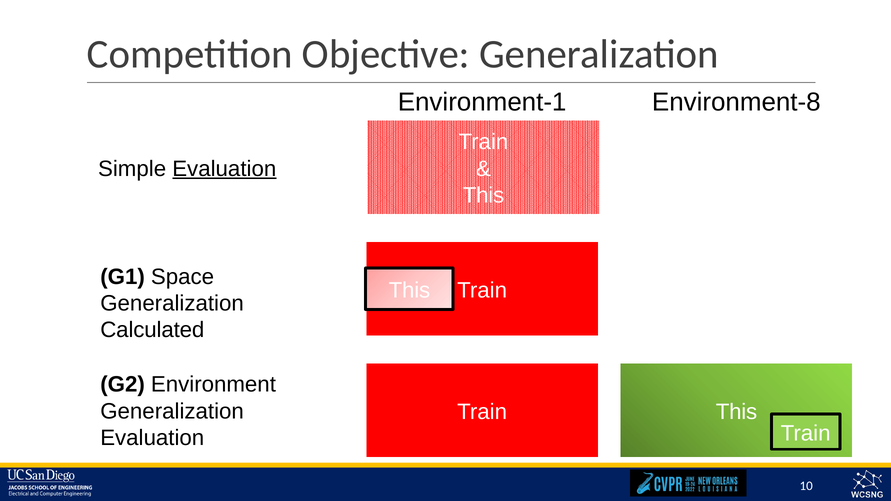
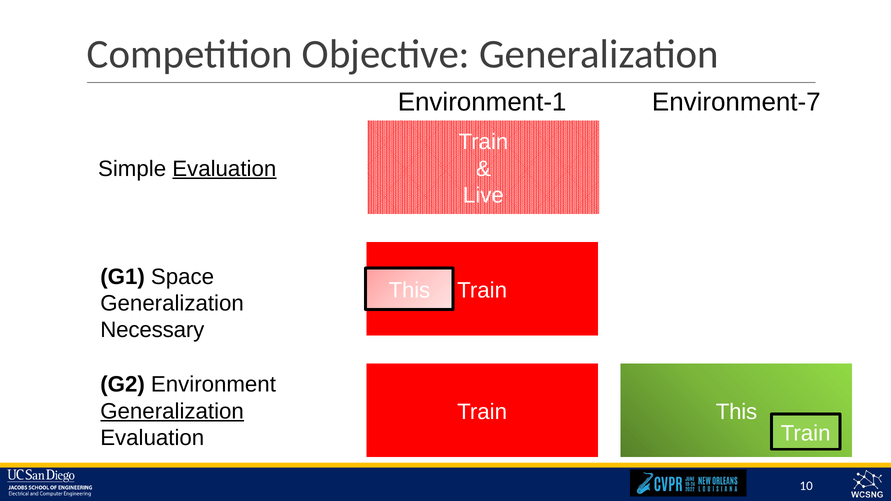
Environment-8: Environment-8 -> Environment-7 (736, 102)
This: This -> Live (483, 196)
Calculated: Calculated -> Necessary (152, 330)
Generalization underline: none -> present (172, 411)
